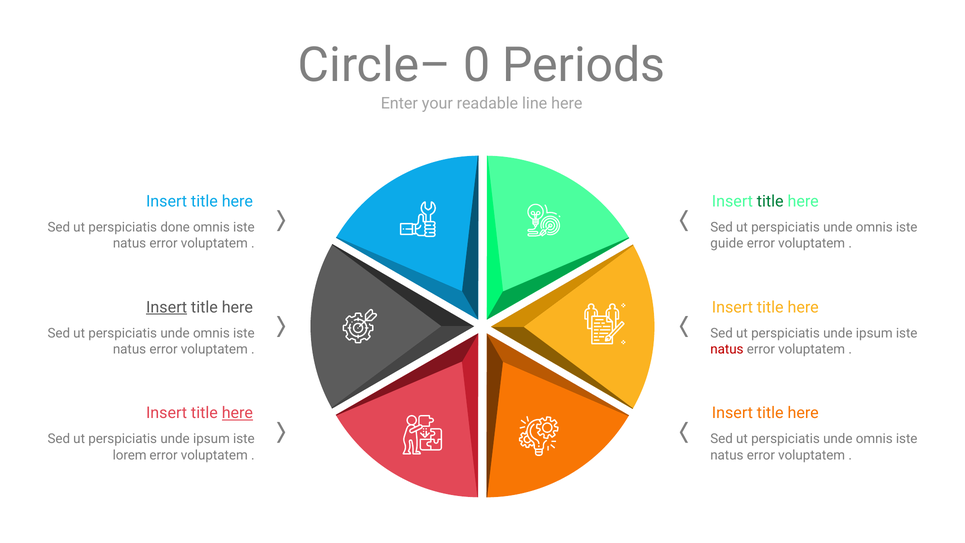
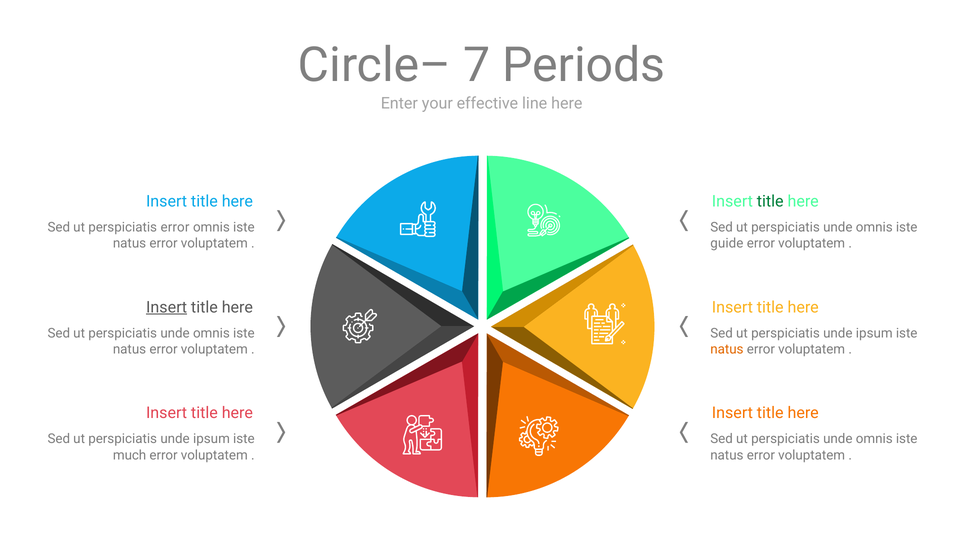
0: 0 -> 7 (477, 65)
readable: readable -> effective (487, 104)
perspiciatis done: done -> error (175, 227)
natus colour: red -> orange (727, 349)
here underline: present -> none (237, 413)
lorem: lorem -> much (130, 455)
